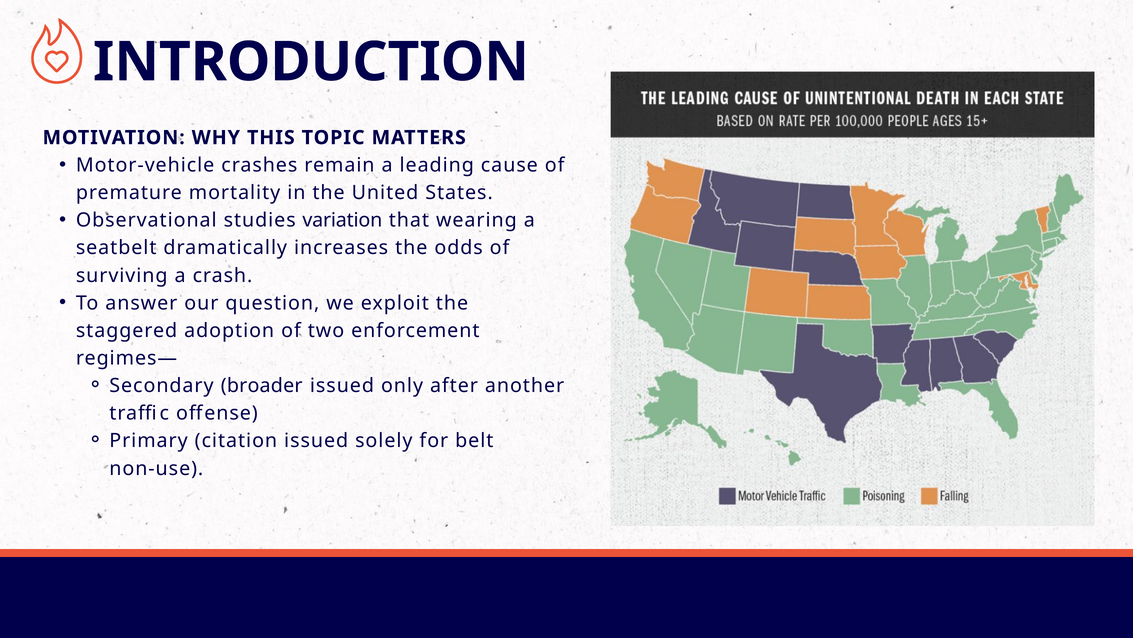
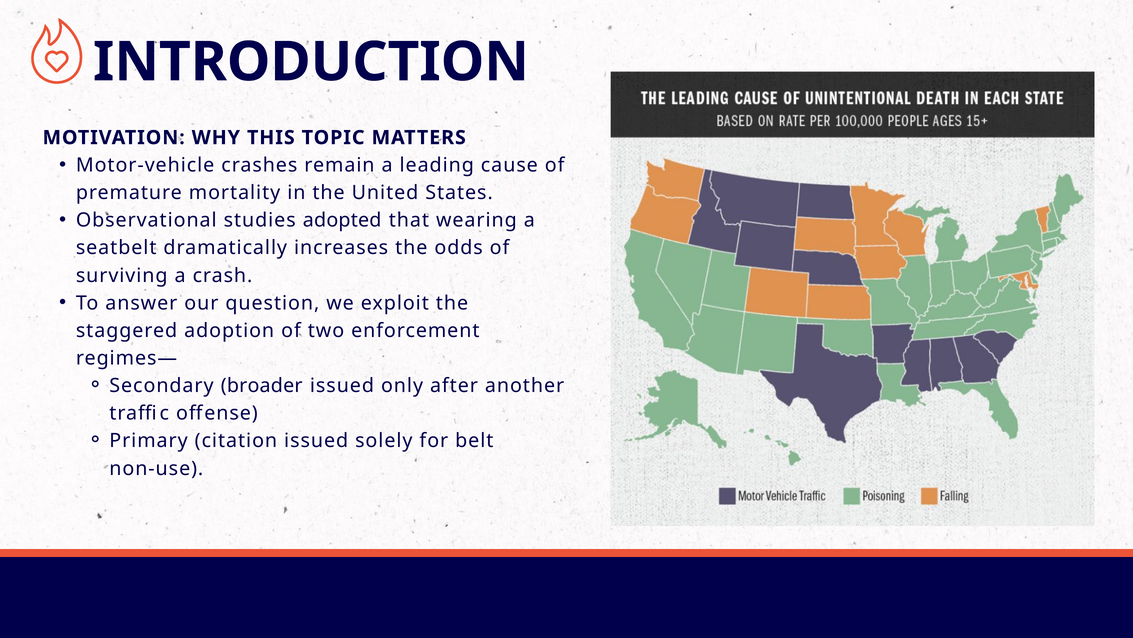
variation: variation -> adopted (342, 220)
